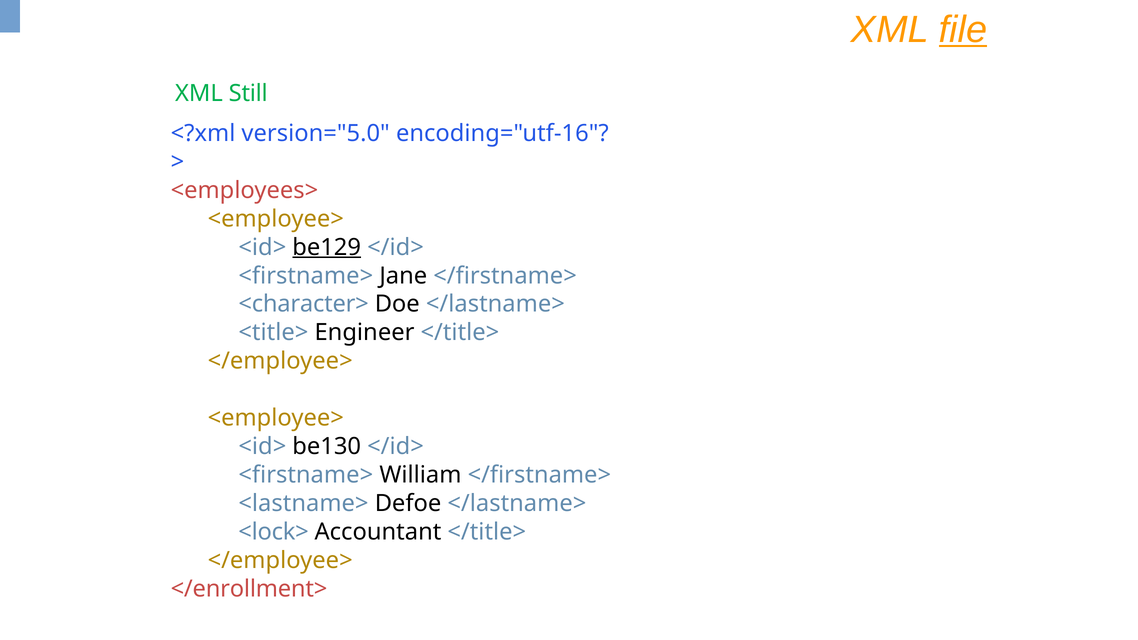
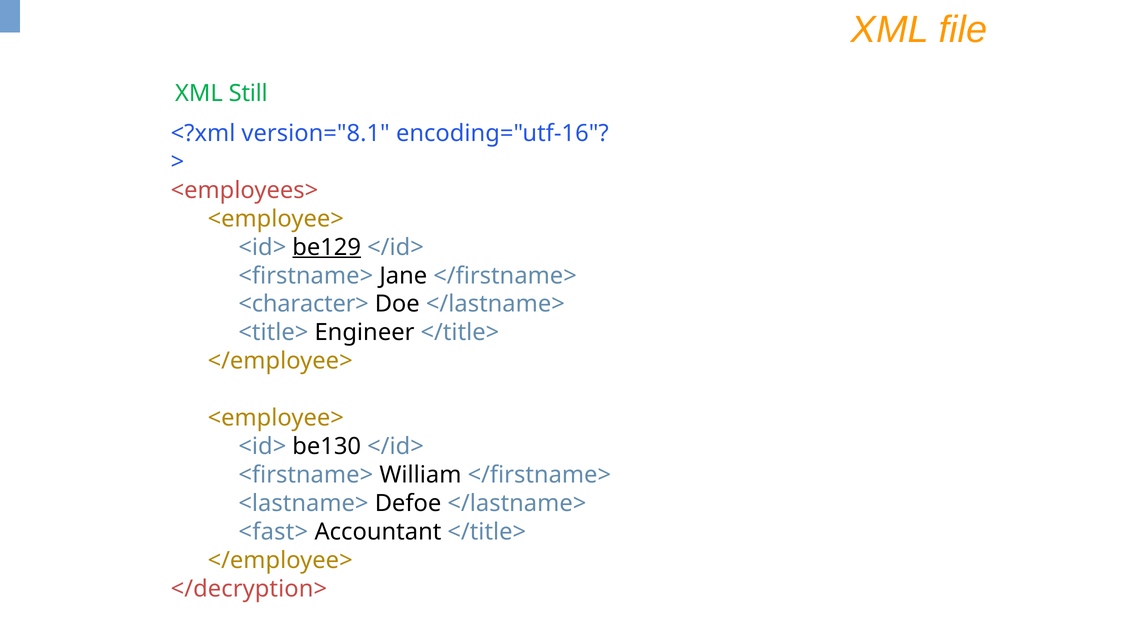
file underline: present -> none (963, 30)
version="5.0: version="5.0 -> version="8.1 (316, 133)
<lock>: <lock> -> <fast> (273, 532)
</enrollment>: </enrollment> -> </decryption> (249, 589)
